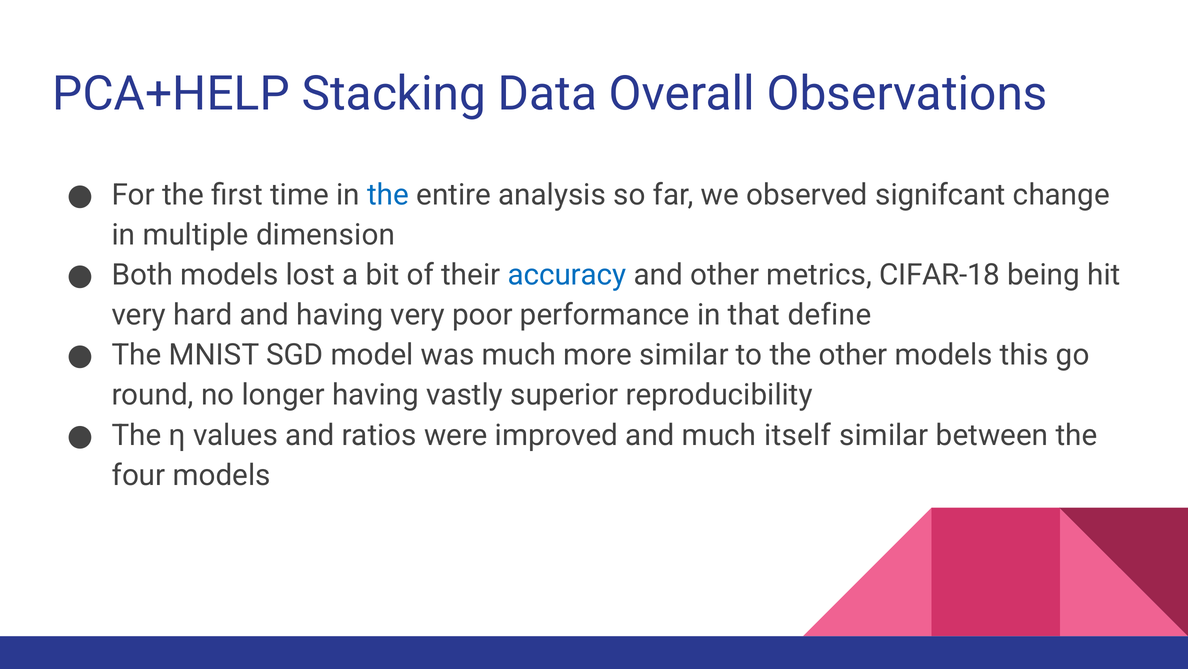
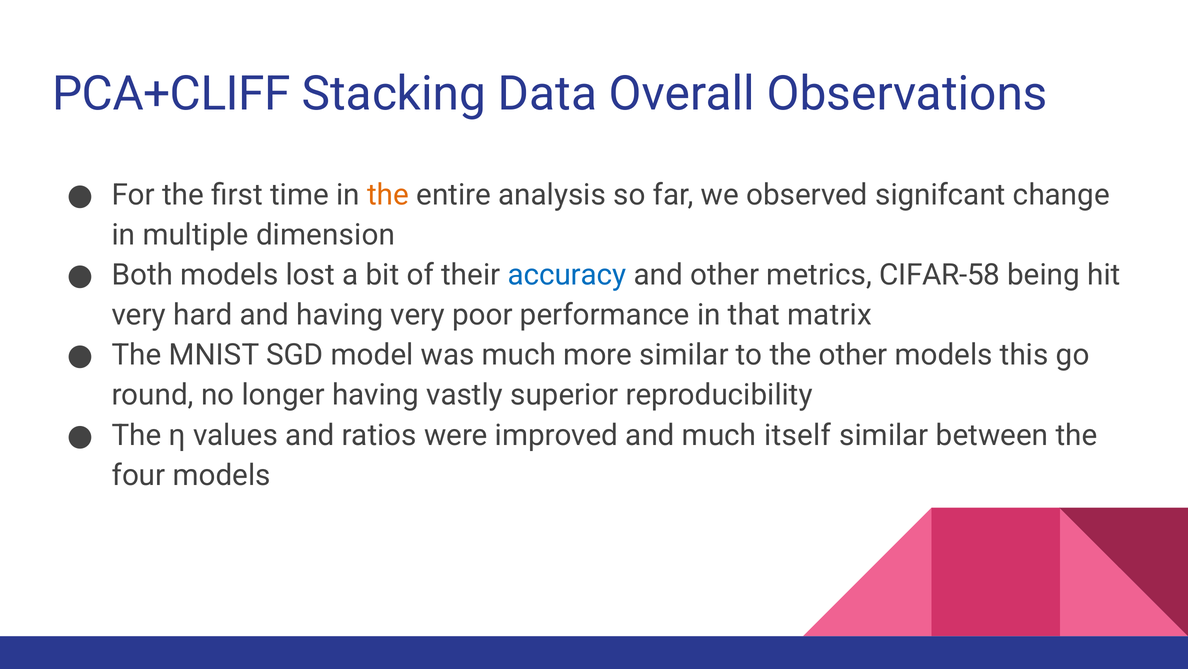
PCA+HELP: PCA+HELP -> PCA+CLIFF (171, 94)
the colour: blue -> orange (388, 195)
CIFAR-18: CIFAR-18 -> CIFAR-58 (940, 275)
define: define -> matrix (830, 315)
